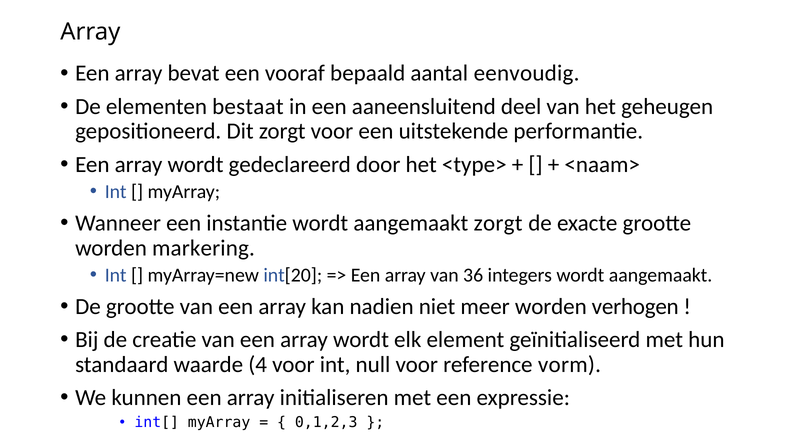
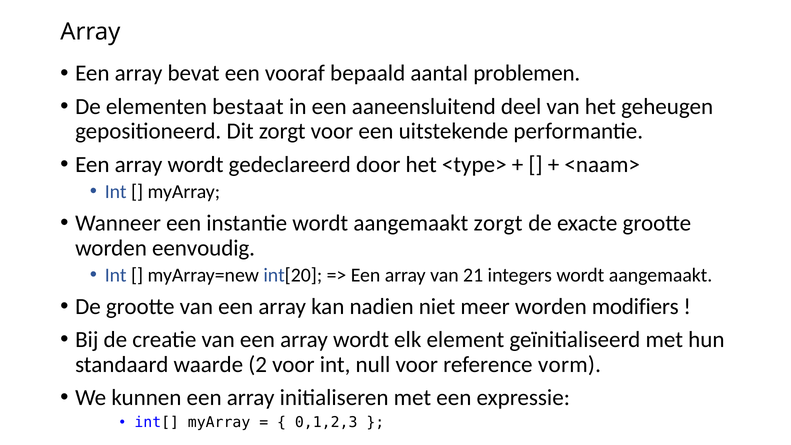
eenvoudig: eenvoudig -> problemen (527, 73)
markering: markering -> eenvoudig (204, 248)
36: 36 -> 21 (473, 275)
verhogen: verhogen -> modifiers (635, 306)
4: 4 -> 2 (258, 364)
